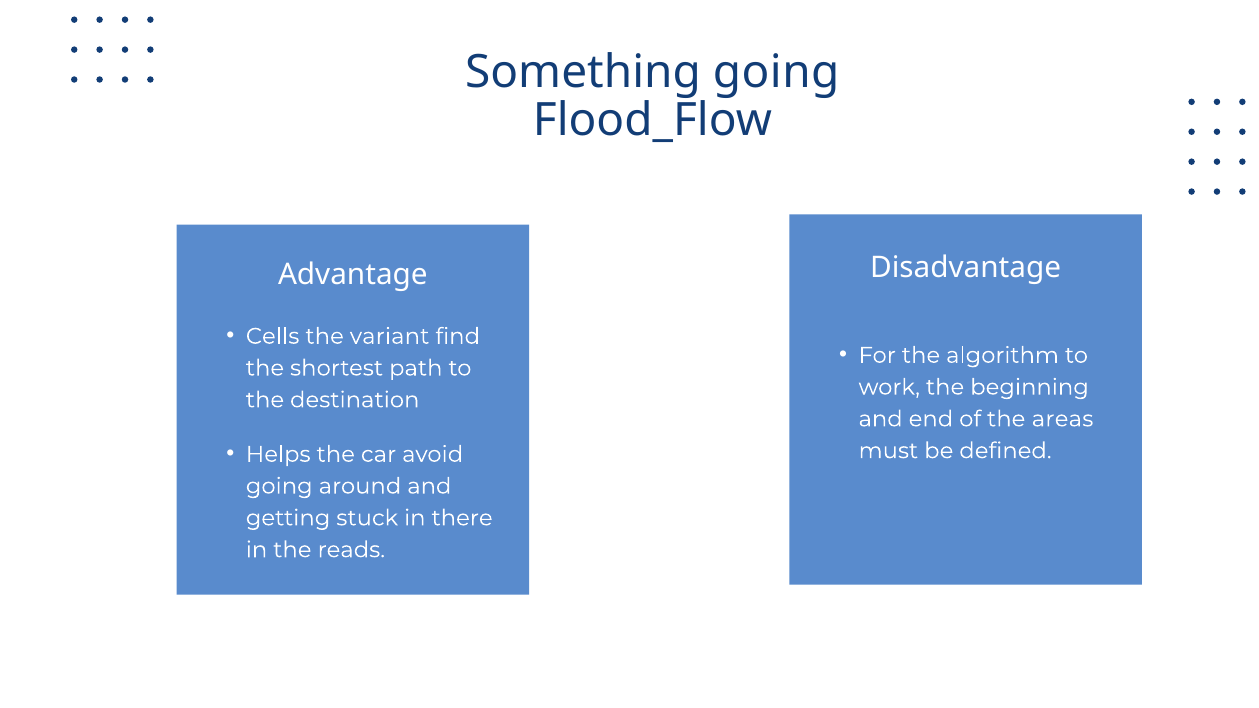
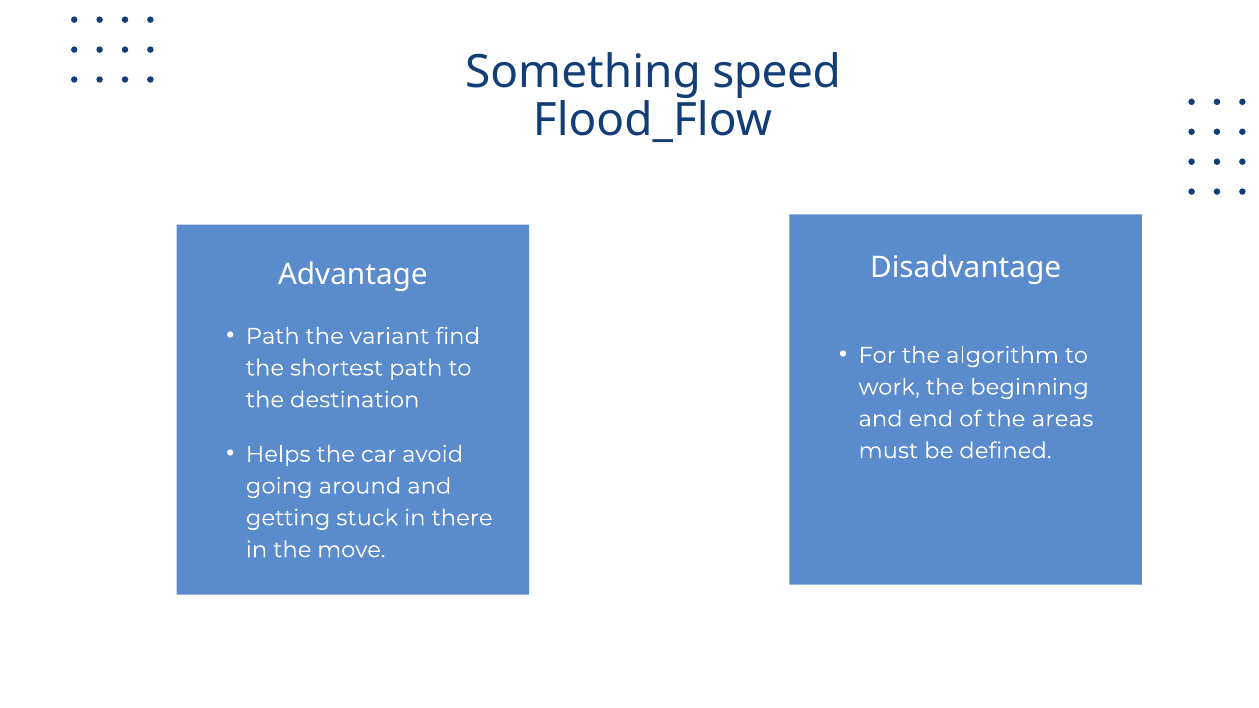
Something going: going -> speed (777, 72)
Cells: Cells -> Path (273, 336)
reads: reads -> move (351, 550)
